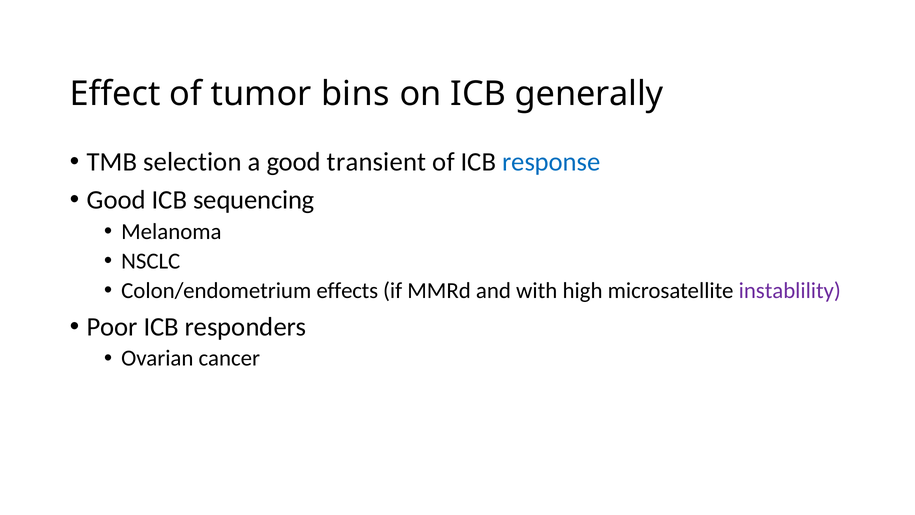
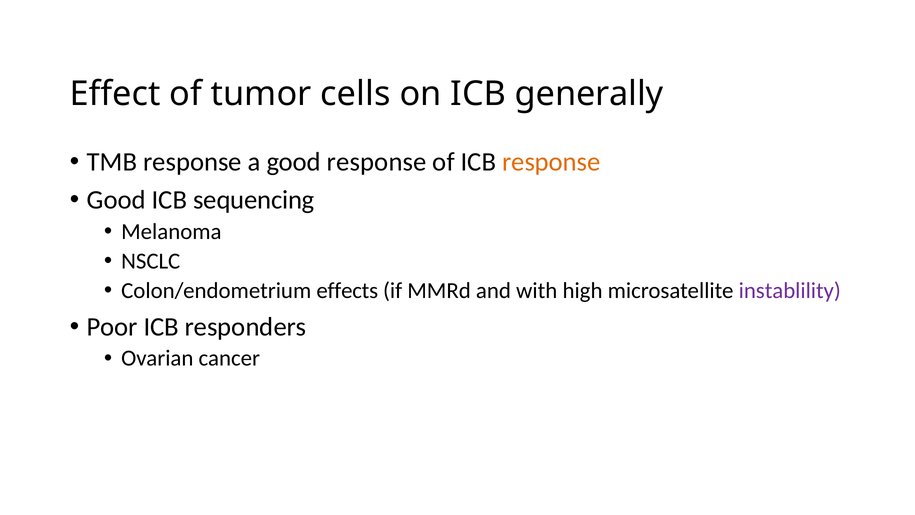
bins: bins -> cells (355, 94)
TMB selection: selection -> response (192, 162)
good transient: transient -> response (377, 162)
response colour: blue -> orange (551, 162)
